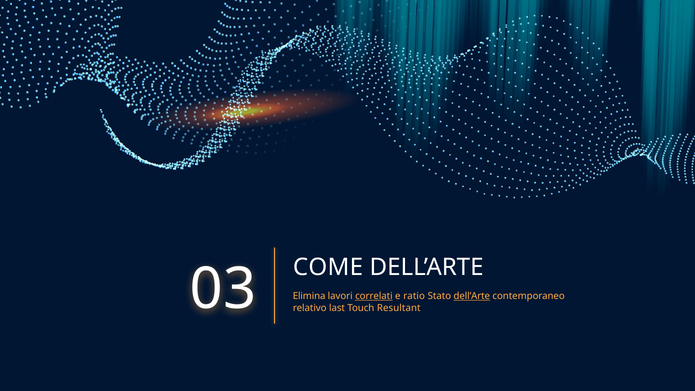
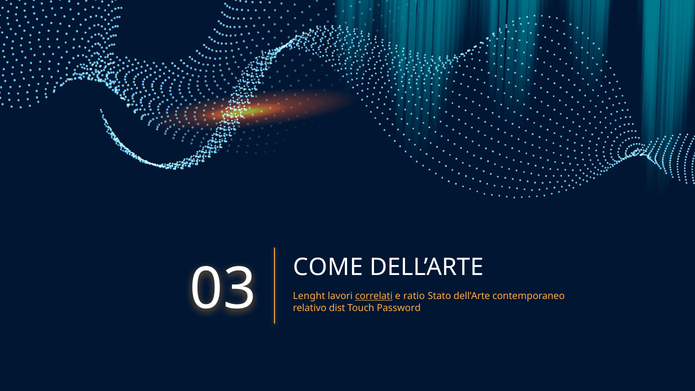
Elimina: Elimina -> Lenght (309, 296)
dell’Arte underline: present -> none (472, 296)
last: last -> dist (337, 308)
Resultant: Resultant -> Password (399, 308)
